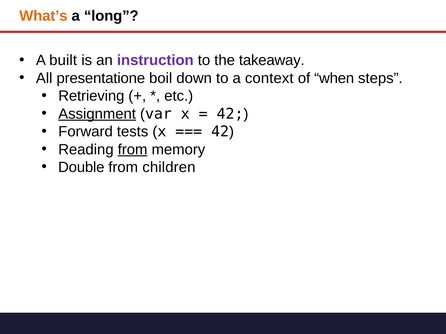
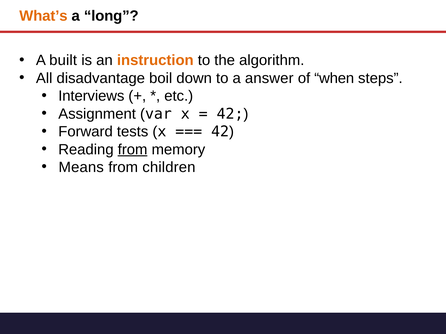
instruction colour: purple -> orange (155, 60)
takeaway: takeaway -> algorithm (272, 60)
presentatione: presentatione -> disadvantage (101, 78)
context: context -> answer (269, 78)
Retrieving: Retrieving -> Interviews (91, 96)
Assignment underline: present -> none (97, 114)
Double: Double -> Means (81, 168)
